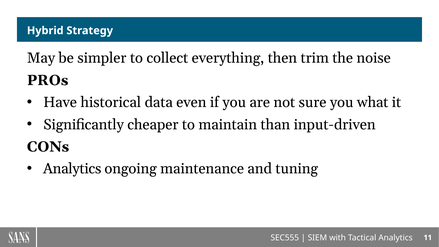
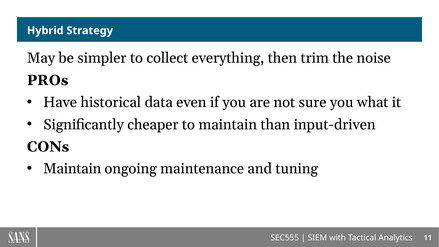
Analytics: Analytics -> Maintain (72, 169)
